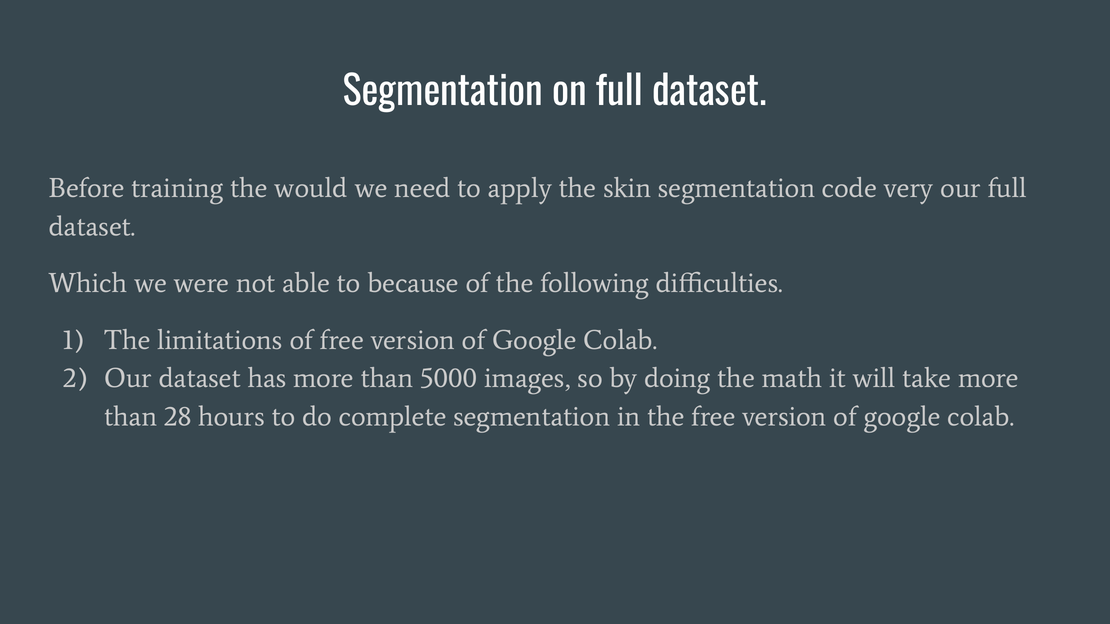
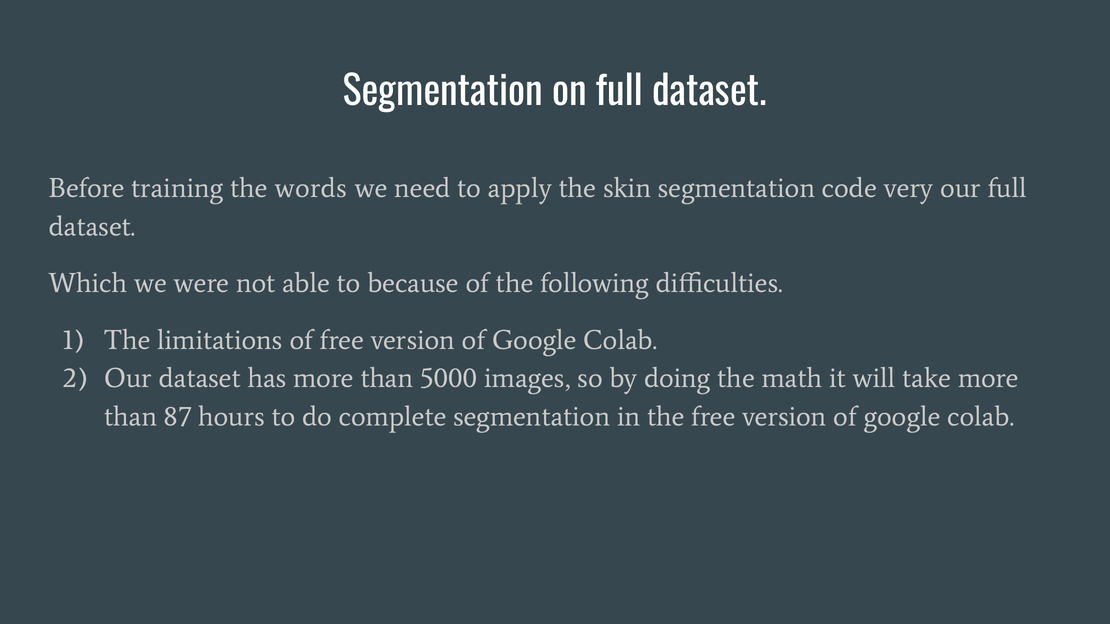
would: would -> words (311, 188)
28: 28 -> 87 (178, 417)
